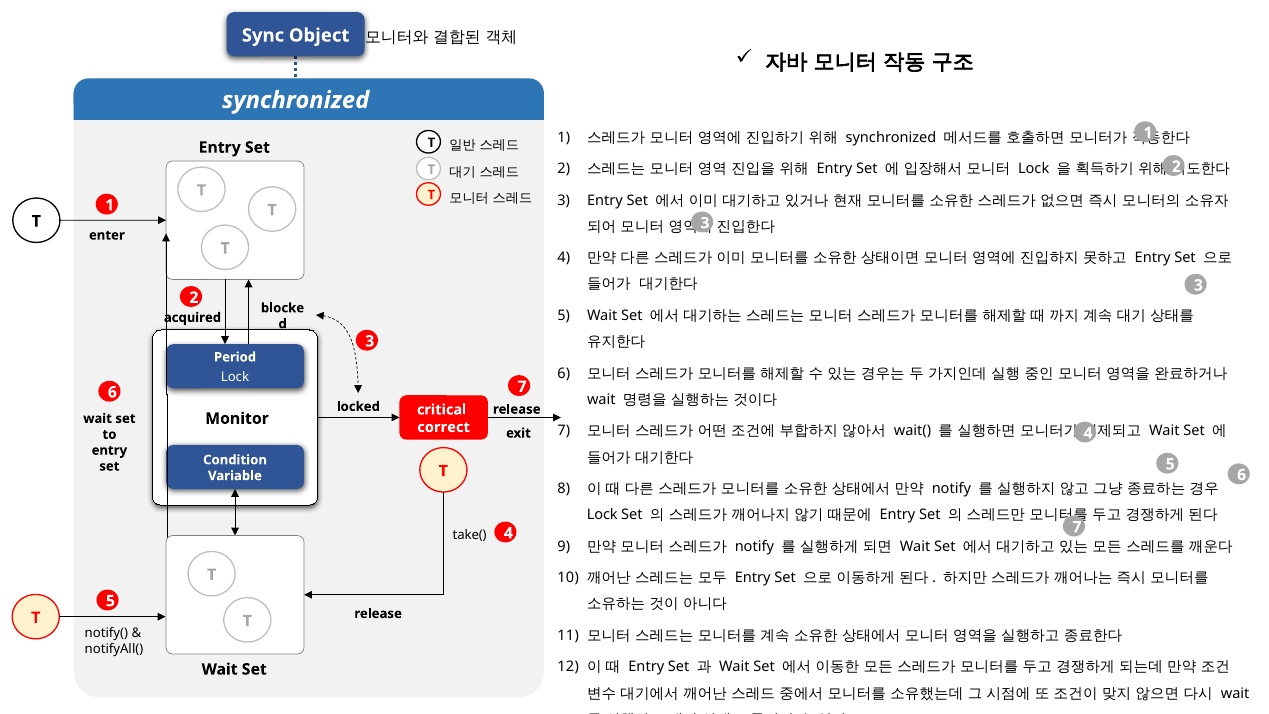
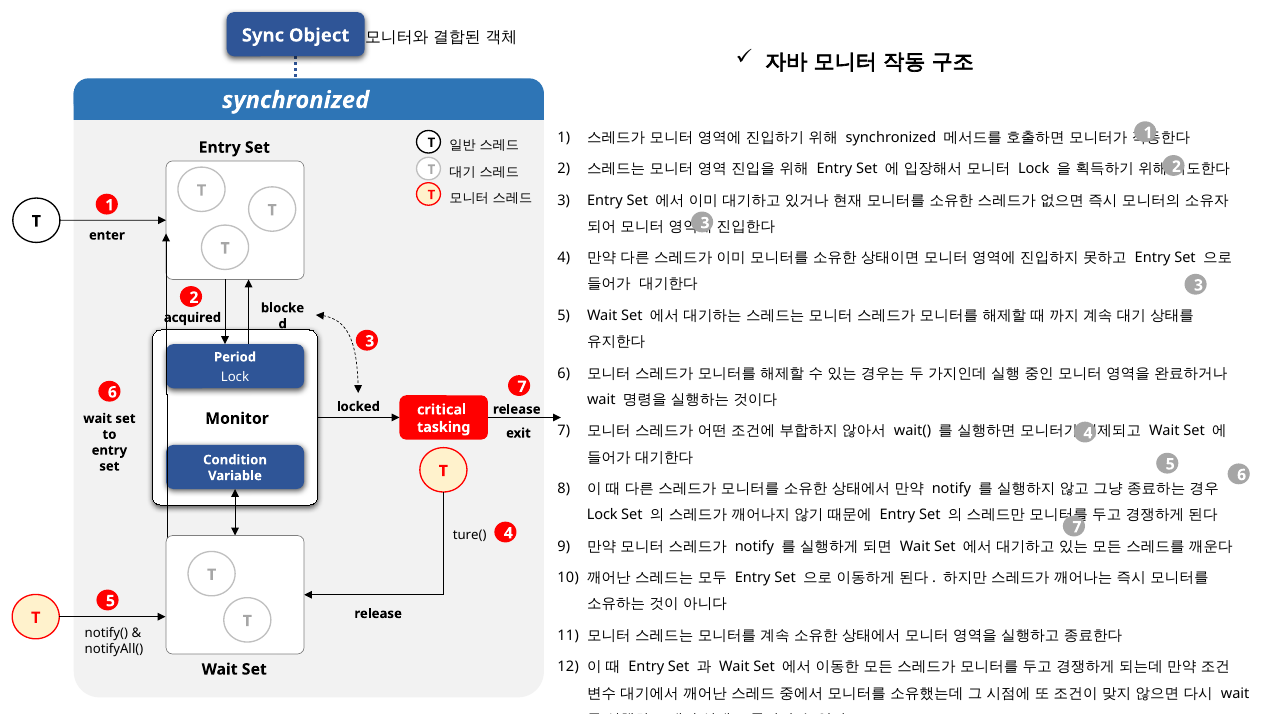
correct: correct -> tasking (444, 427)
take(: take( -> ture( (470, 535)
